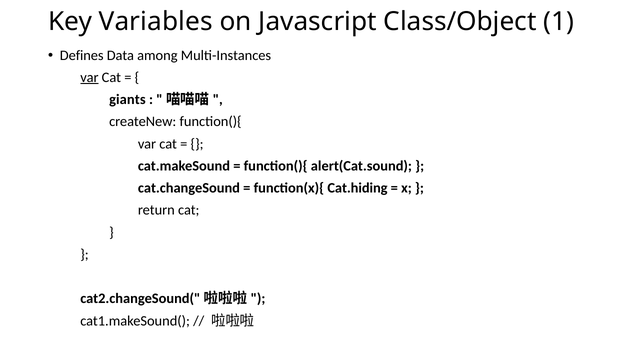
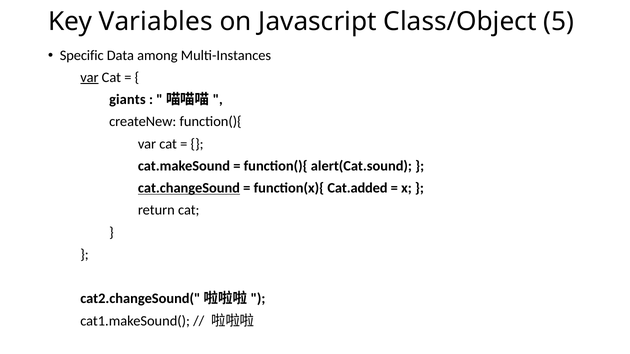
1: 1 -> 5 (559, 22)
Defines: Defines -> Specific (82, 55)
cat.changeSound underline: none -> present (189, 188)
Cat.hiding: Cat.hiding -> Cat.added (358, 188)
